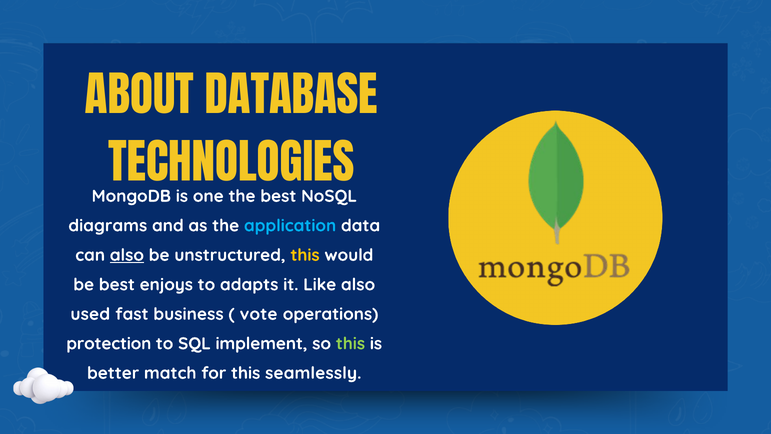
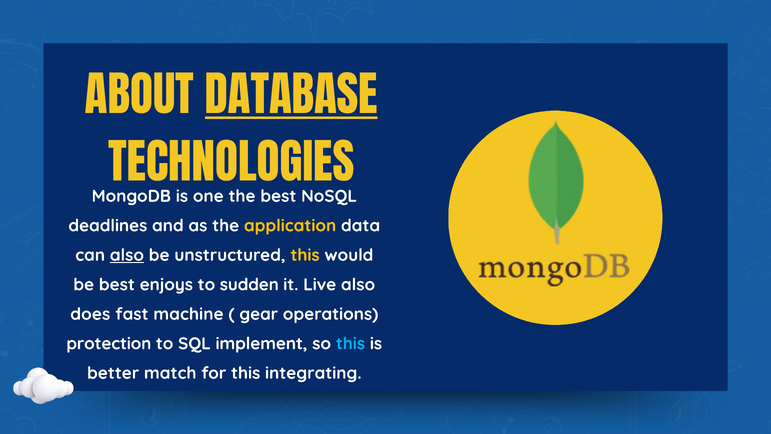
DATABASE underline: none -> present (291, 97)
diagrams: diagrams -> deadlines (108, 225)
application colour: light blue -> yellow (290, 225)
adapts: adapts -> sudden (249, 284)
Like: Like -> Live (320, 284)
used: used -> does (90, 314)
business: business -> machine (188, 314)
vote: vote -> gear (259, 314)
this colour: light green -> light blue (350, 343)
seamlessly: seamlessly -> integrating (313, 373)
